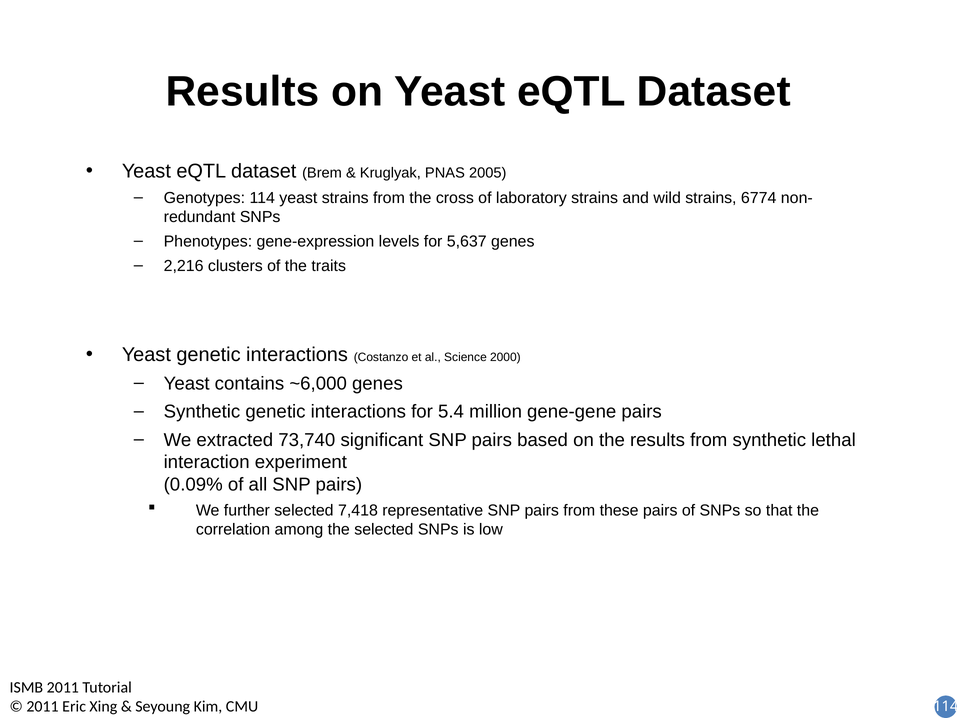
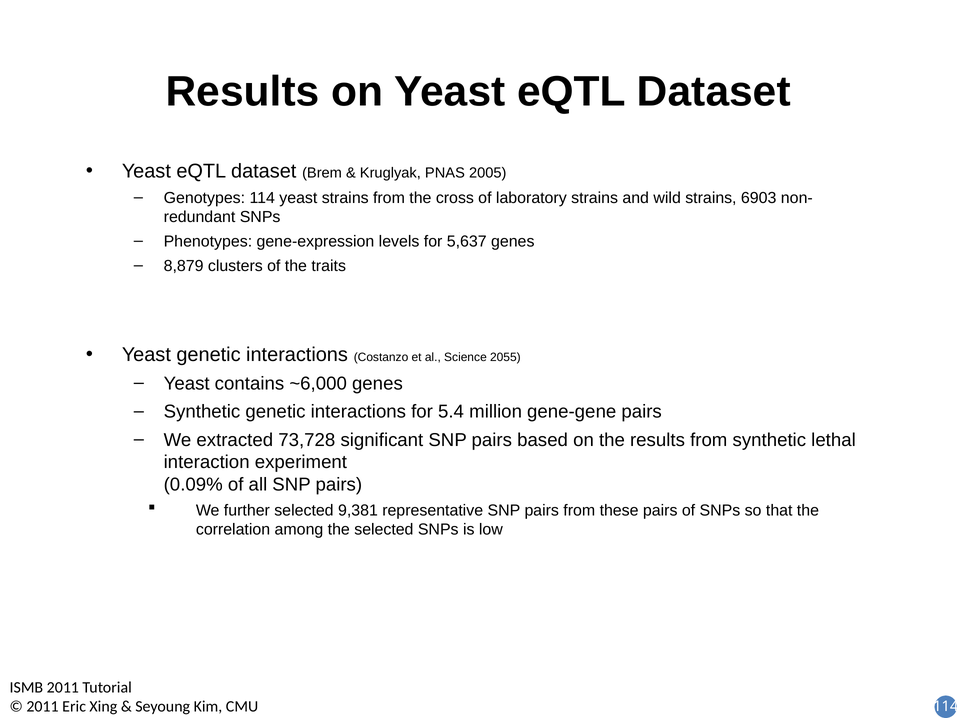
6774: 6774 -> 6903 (759, 198)
2,216: 2,216 -> 8,879 (184, 266)
2000: 2000 -> 2055 (505, 357)
73,740: 73,740 -> 73,728 (307, 440)
7,418: 7,418 -> 9,381 (358, 510)
